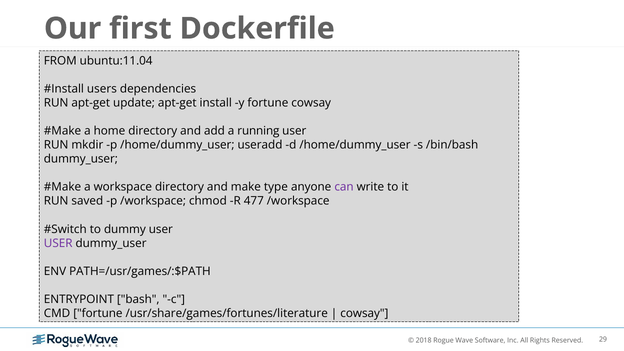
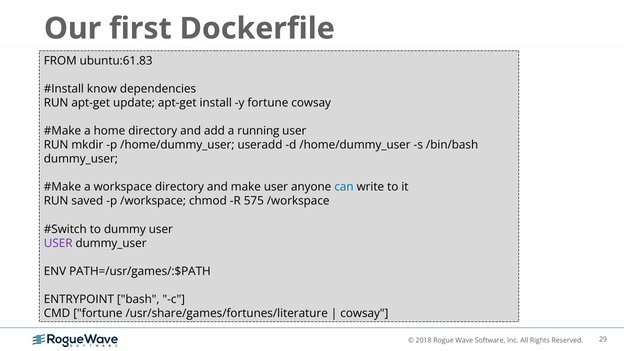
ubuntu:11.04: ubuntu:11.04 -> ubuntu:61.83 (116, 61)
users: users -> know (102, 89)
make type: type -> user (276, 187)
can colour: purple -> blue (344, 187)
477: 477 -> 575 (254, 201)
